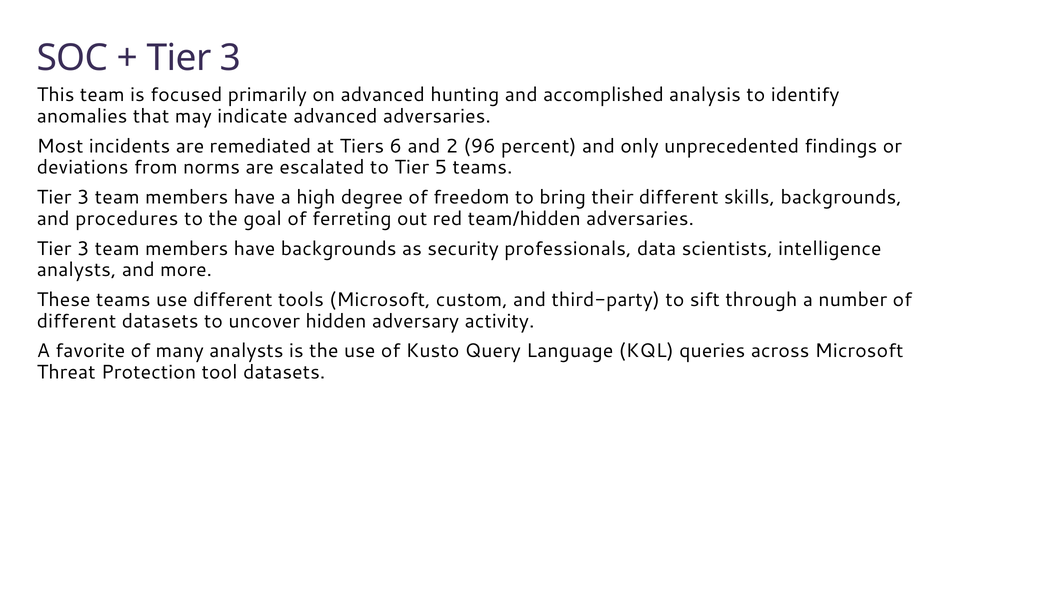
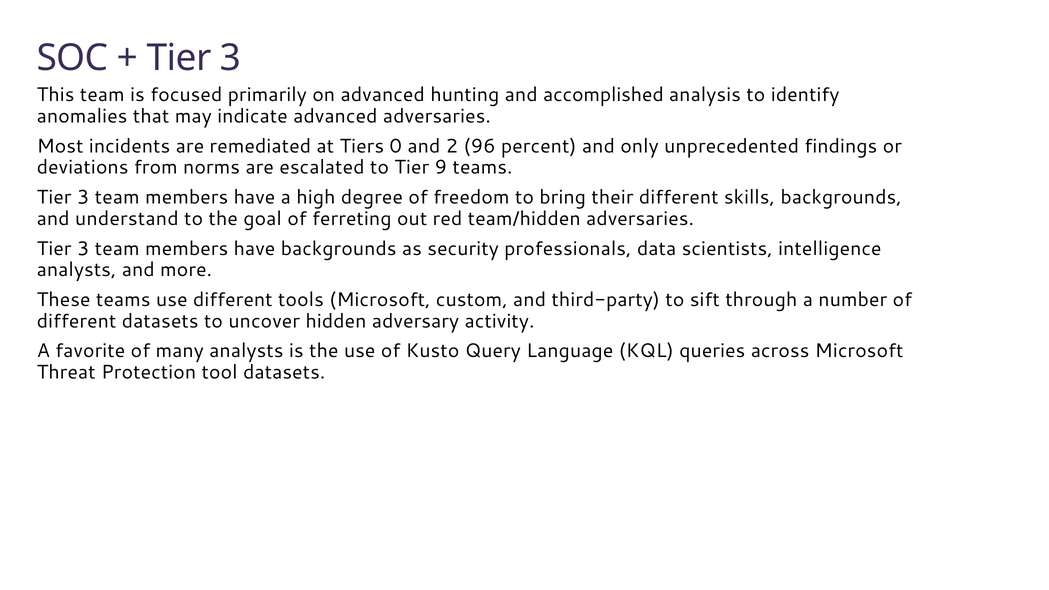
6: 6 -> 0 (396, 146)
5: 5 -> 9 (441, 167)
procedures: procedures -> understand (127, 219)
